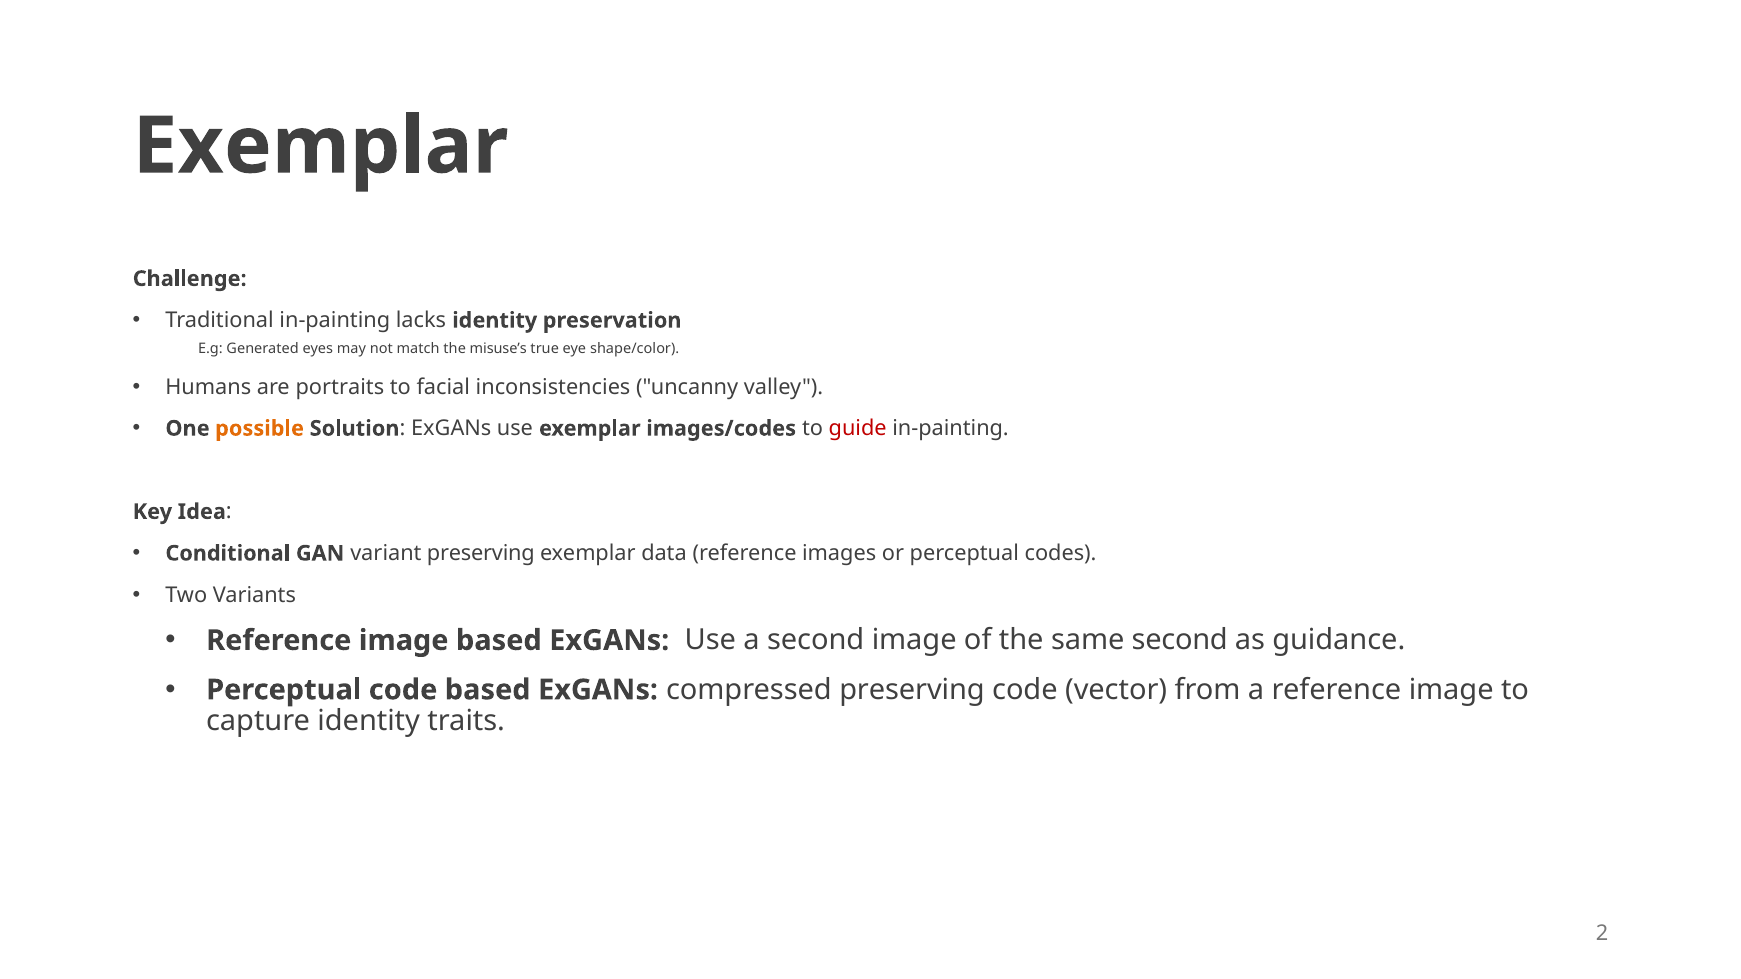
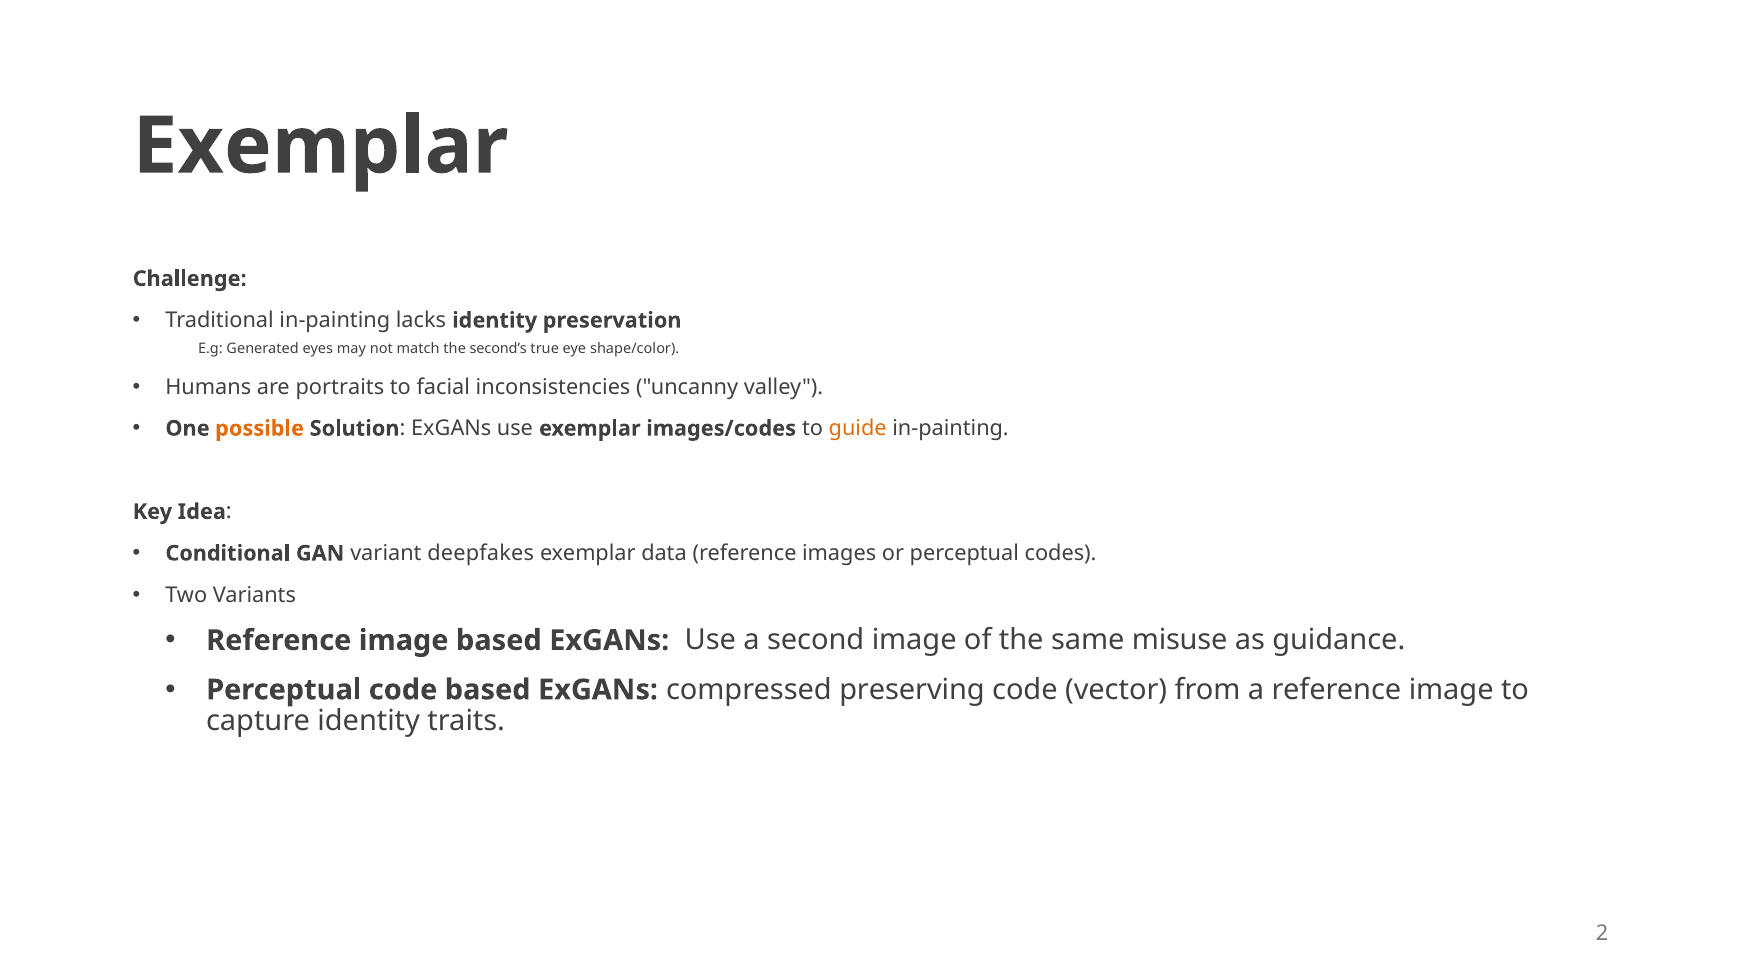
misuse’s: misuse’s -> second’s (498, 349)
guide colour: red -> orange (858, 429)
variant preserving: preserving -> deepfakes (481, 554)
same second: second -> misuse (1180, 641)
